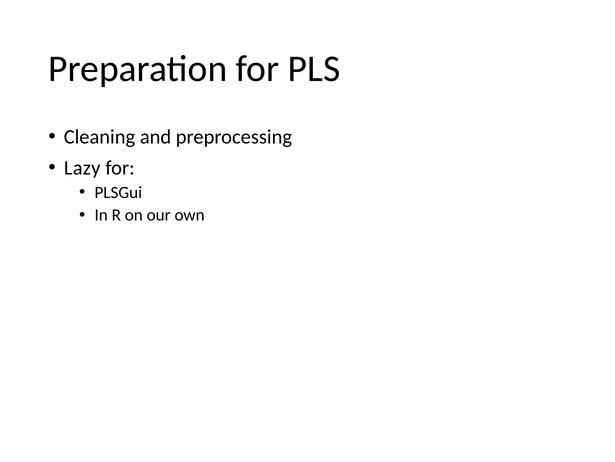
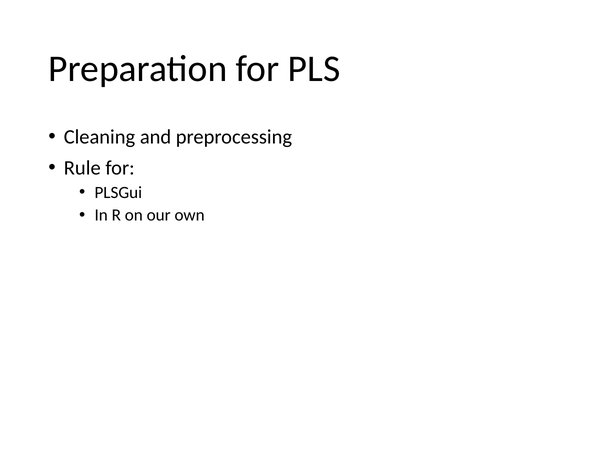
Lazy: Lazy -> Rule (82, 167)
